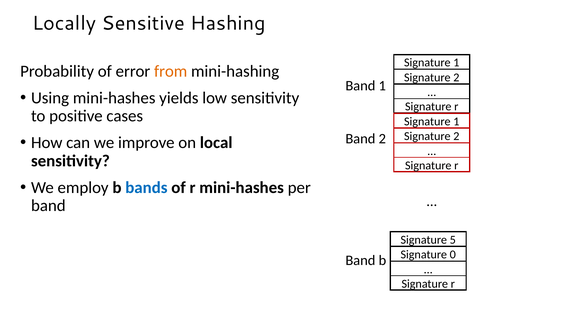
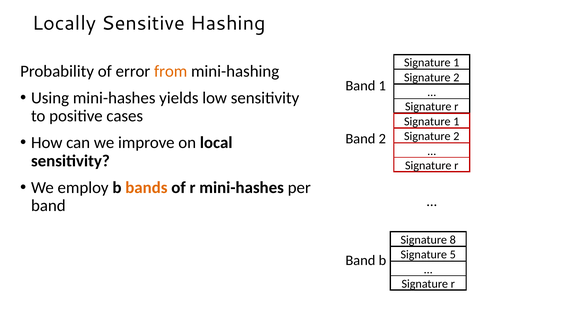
bands colour: blue -> orange (146, 188)
5: 5 -> 8 (453, 240)
0: 0 -> 5 (453, 255)
